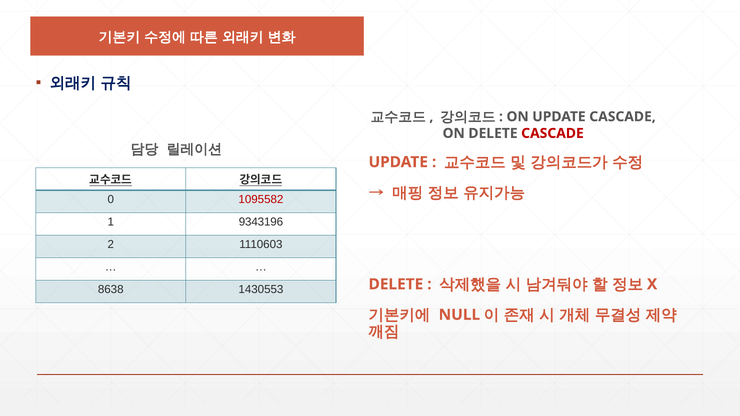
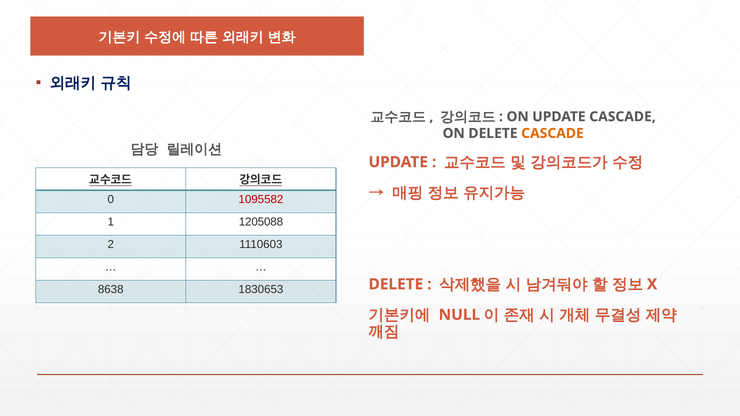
CASCADE colour: red -> orange (552, 133)
9343196: 9343196 -> 1205088 (261, 222)
1430553: 1430553 -> 1830653 (261, 290)
